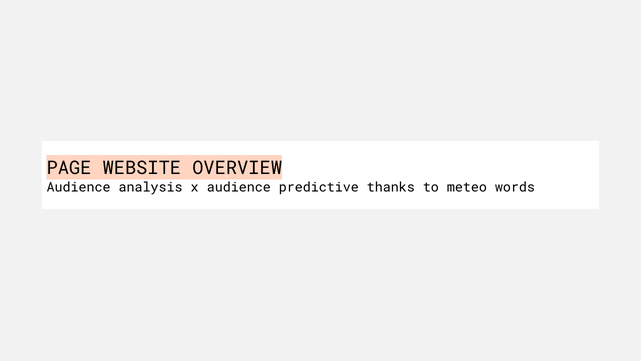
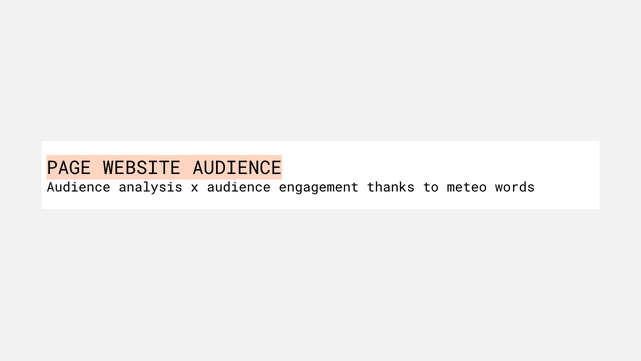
WEBSITE OVERVIEW: OVERVIEW -> AUDIENCE (237, 168)
predictive: predictive -> engagement (319, 187)
